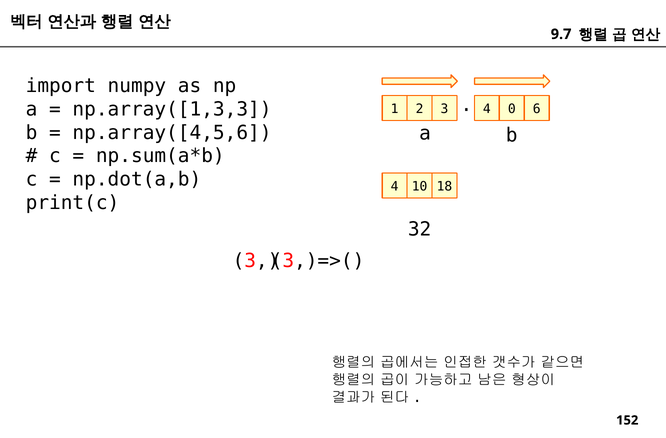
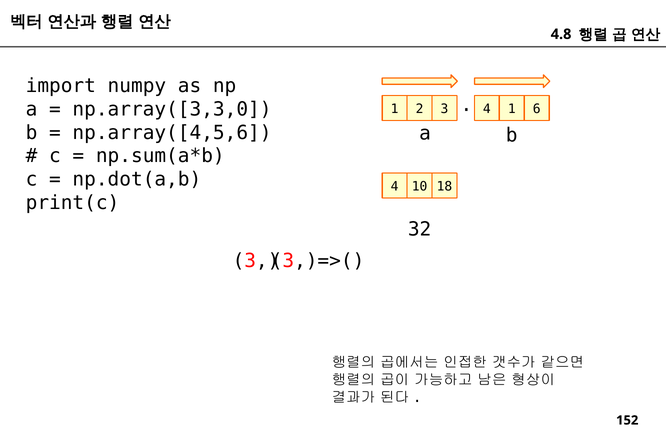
9.7: 9.7 -> 4.8 (561, 34)
np.array([1,3,3: np.array([1,3,3 -> np.array([3,3,0 (172, 109)
4 0: 0 -> 1 (512, 109)
